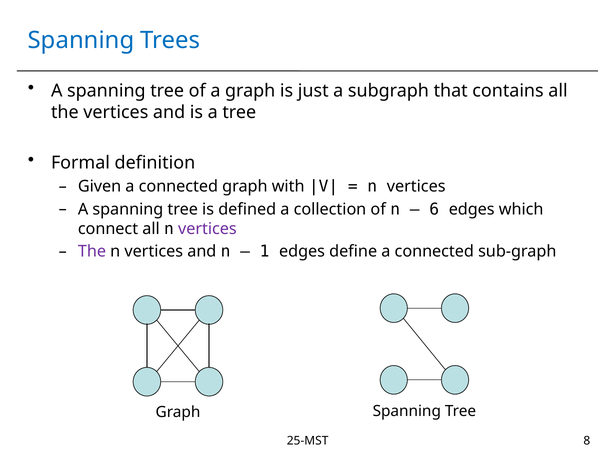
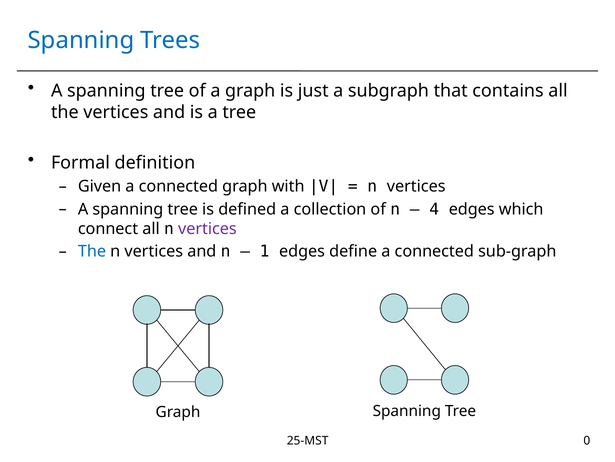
6: 6 -> 4 (434, 209)
The colour: purple -> blue (92, 251)
8: 8 -> 0 (587, 440)
